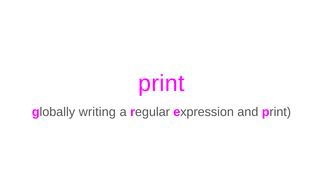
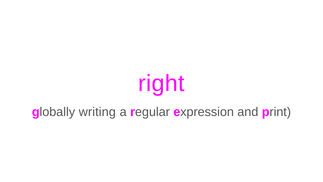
print: print -> right (161, 83)
